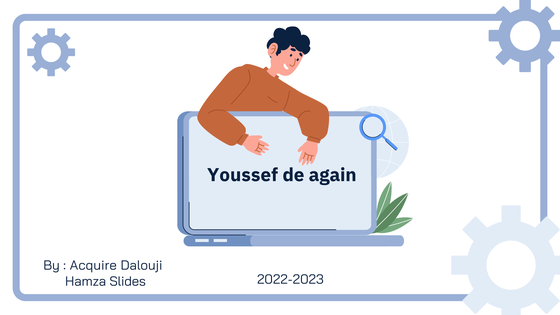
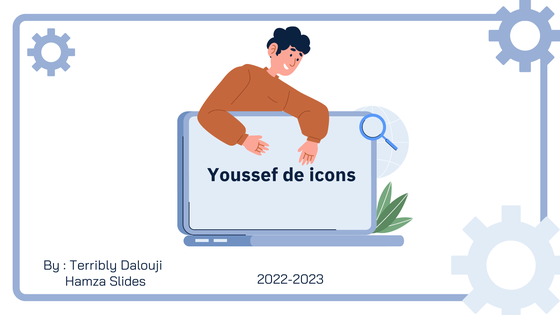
again: again -> icons (332, 175)
Acquire: Acquire -> Terribly (93, 266)
